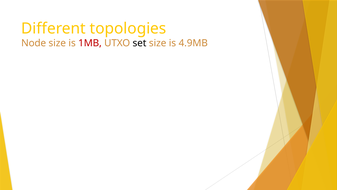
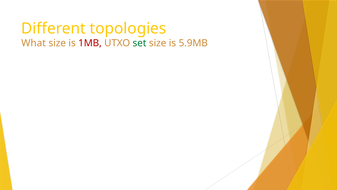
Node: Node -> What (34, 43)
set colour: black -> green (139, 43)
4.9MB: 4.9MB -> 5.9MB (193, 43)
